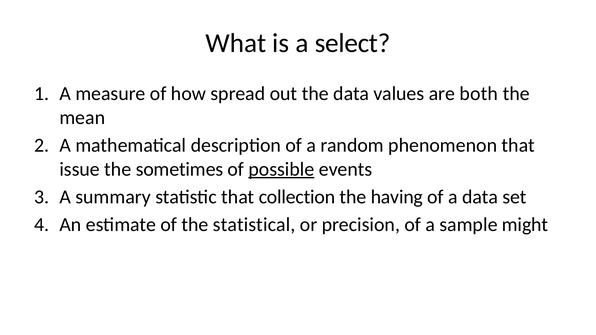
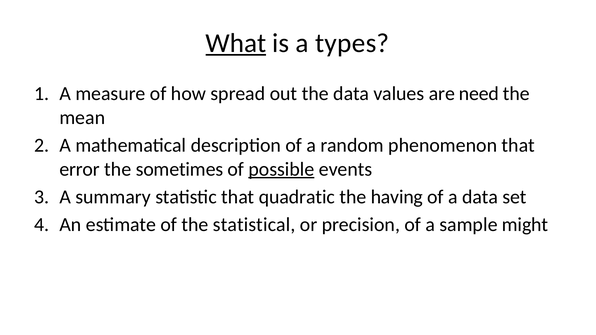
What underline: none -> present (236, 43)
select: select -> types (352, 43)
both: both -> need (479, 94)
issue: issue -> error (80, 169)
collection: collection -> quadratic (297, 197)
